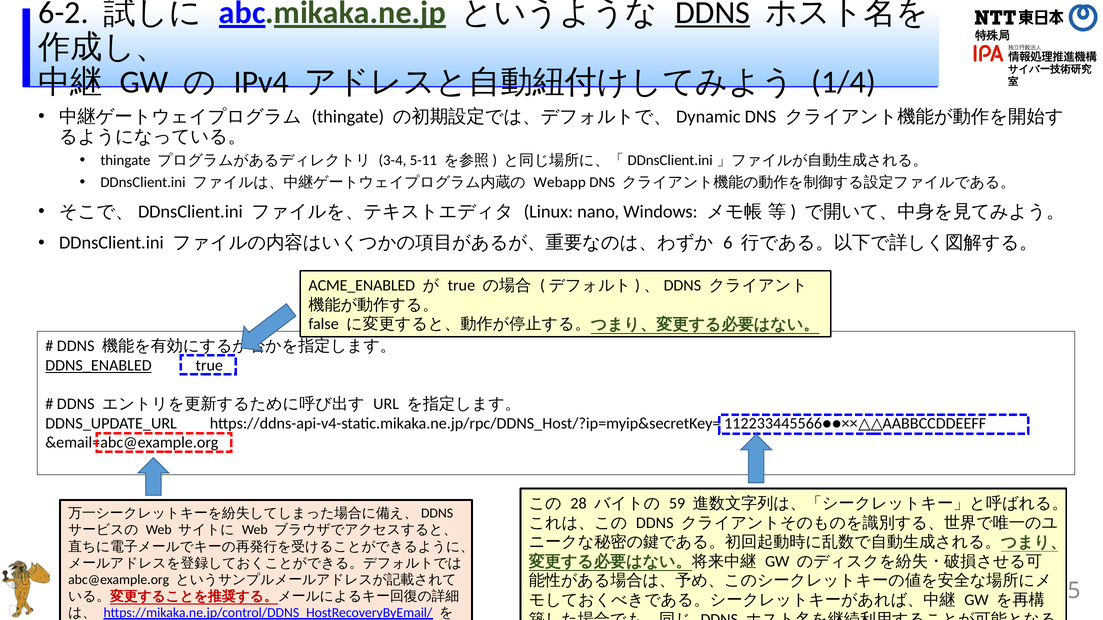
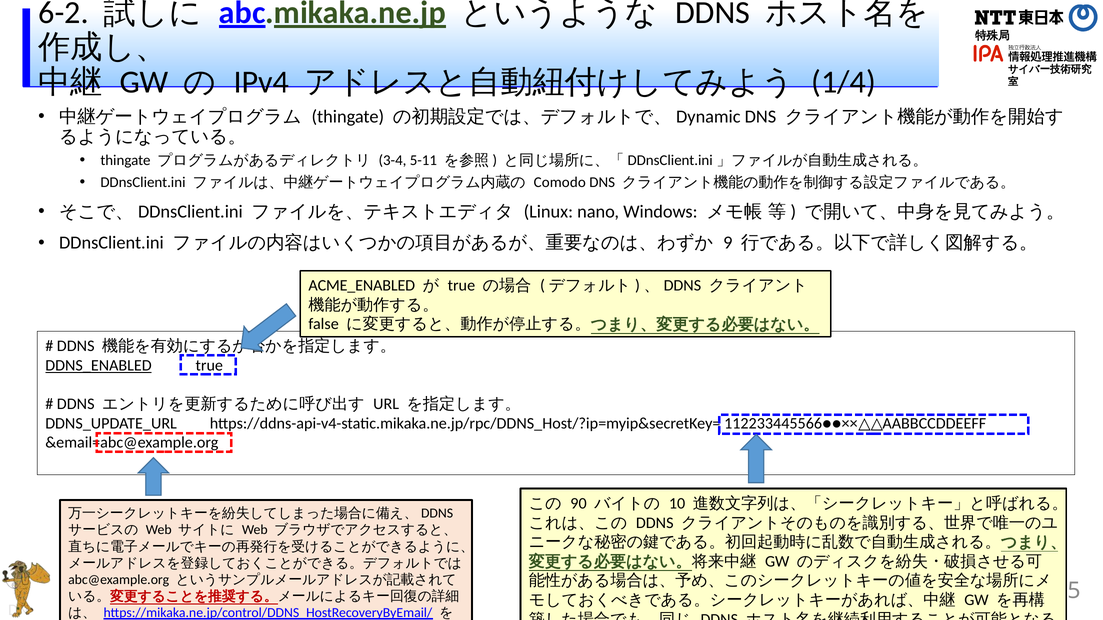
DDNS underline: present -> none (713, 13)
Webapp: Webapp -> Comodo (560, 182)
6: 6 -> 9 (728, 243)
28: 28 -> 90 (579, 504)
59: 59 -> 10 (677, 504)
